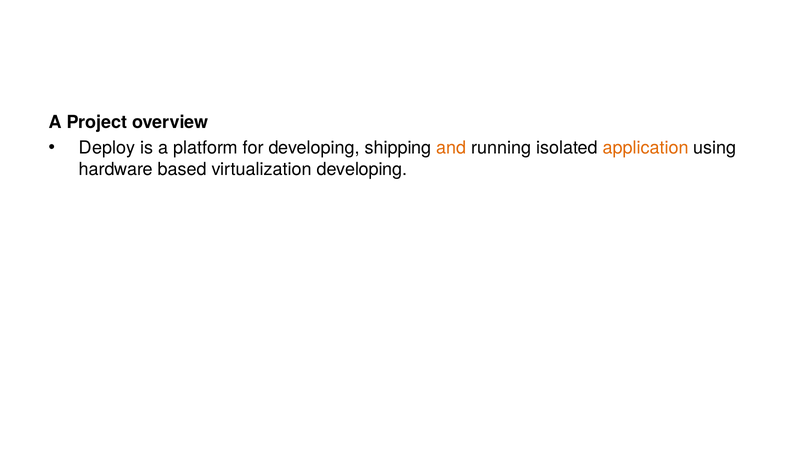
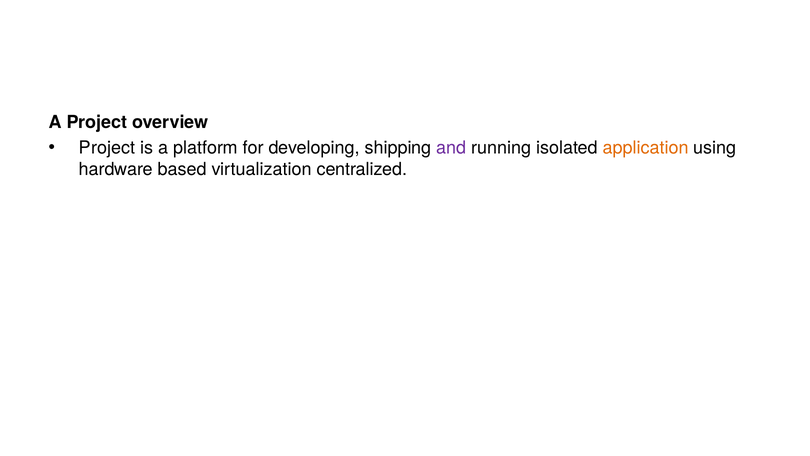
Deploy: Deploy -> Project (107, 148)
and colour: orange -> purple (451, 148)
virtualization developing: developing -> centralized (362, 169)
